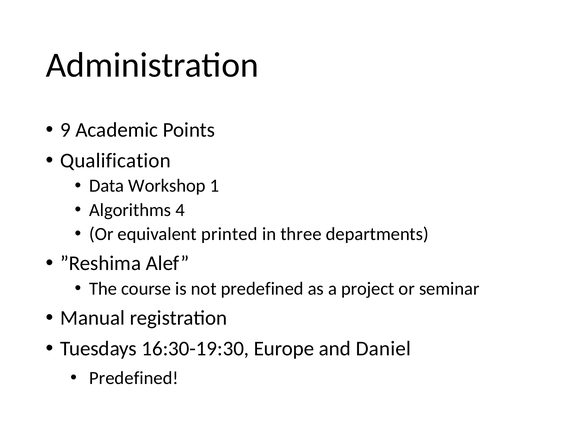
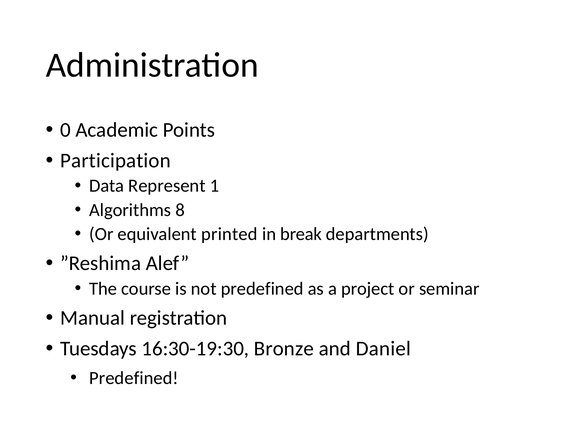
9: 9 -> 0 (65, 130)
Qualification: Qualification -> Participation (115, 161)
Workshop: Workshop -> Represent (167, 186)
4: 4 -> 8 (180, 210)
three: three -> break (301, 234)
Europe: Europe -> Bronze (284, 349)
